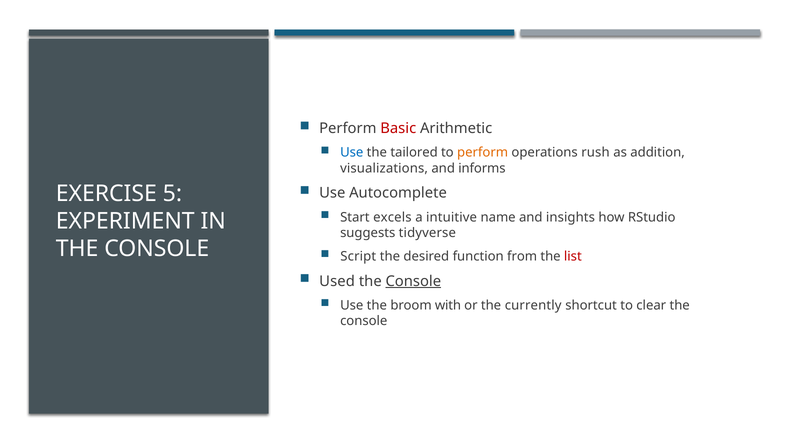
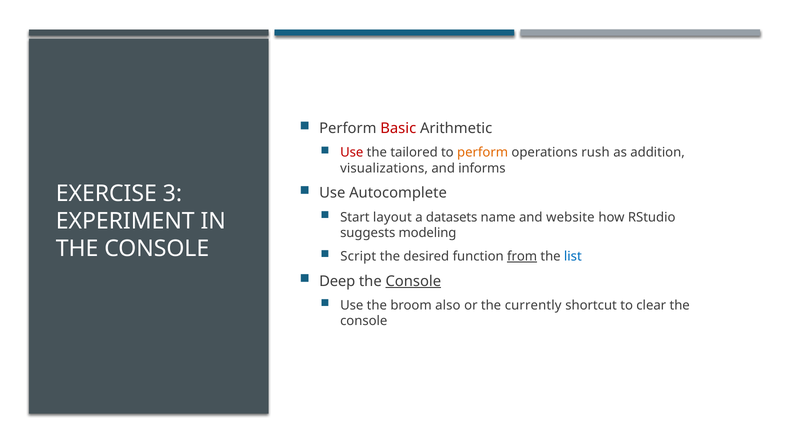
Use colour: blue -> red (352, 152)
5: 5 -> 3 (172, 194)
excels: excels -> layout (392, 217)
intuitive: intuitive -> datasets (452, 217)
insights: insights -> website (570, 217)
tidyverse: tidyverse -> modeling (427, 233)
from underline: none -> present (522, 256)
list colour: red -> blue (573, 256)
Used: Used -> Deep (337, 281)
with: with -> also (448, 305)
